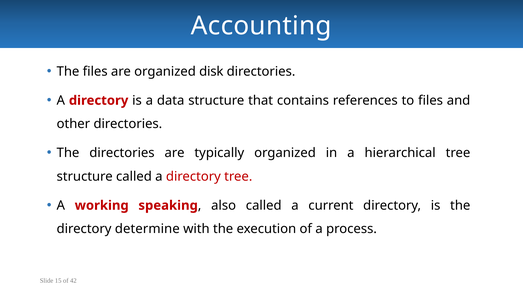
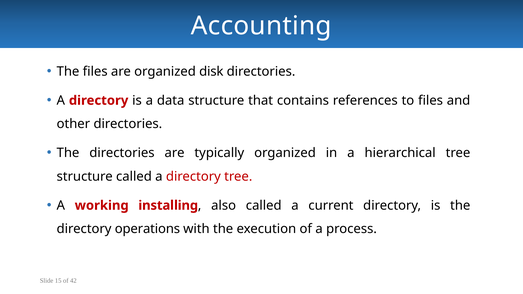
speaking: speaking -> installing (168, 206)
determine: determine -> operations (147, 229)
